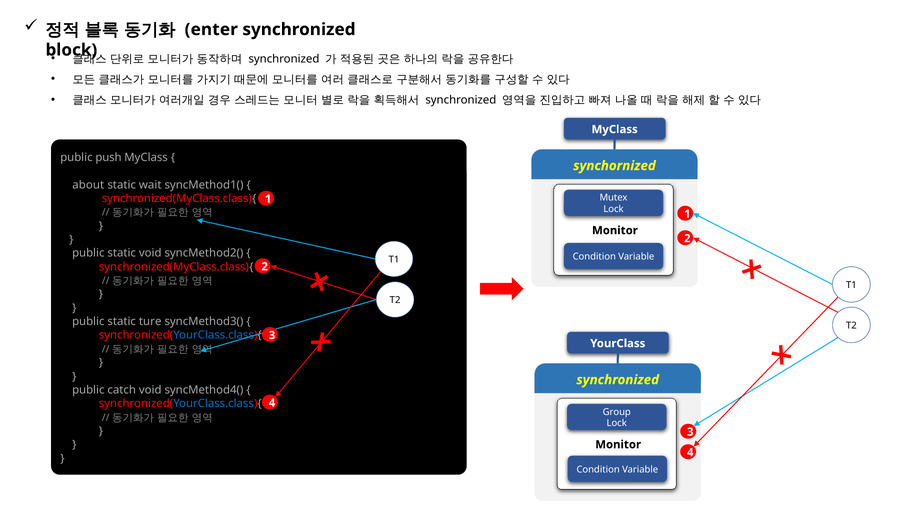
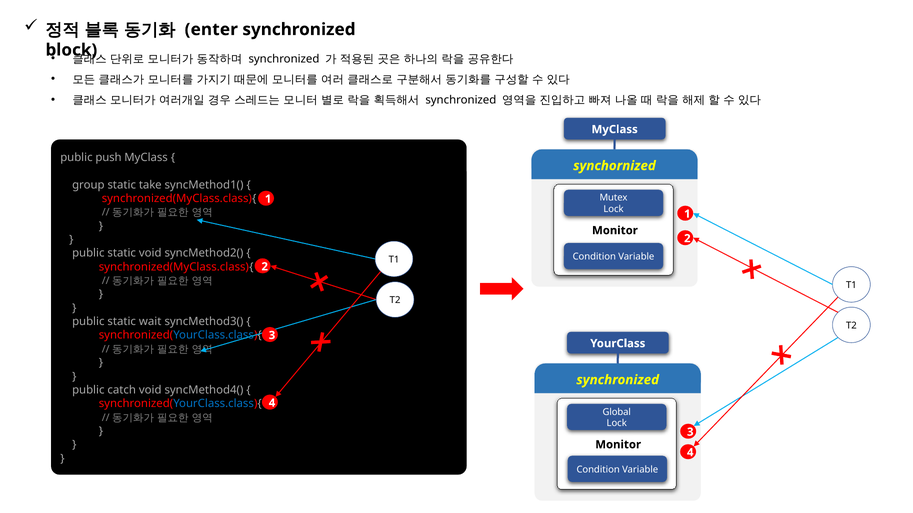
about: about -> group (88, 185)
wait: wait -> take (150, 185)
ture: ture -> wait (150, 322)
Group: Group -> Global (617, 412)
